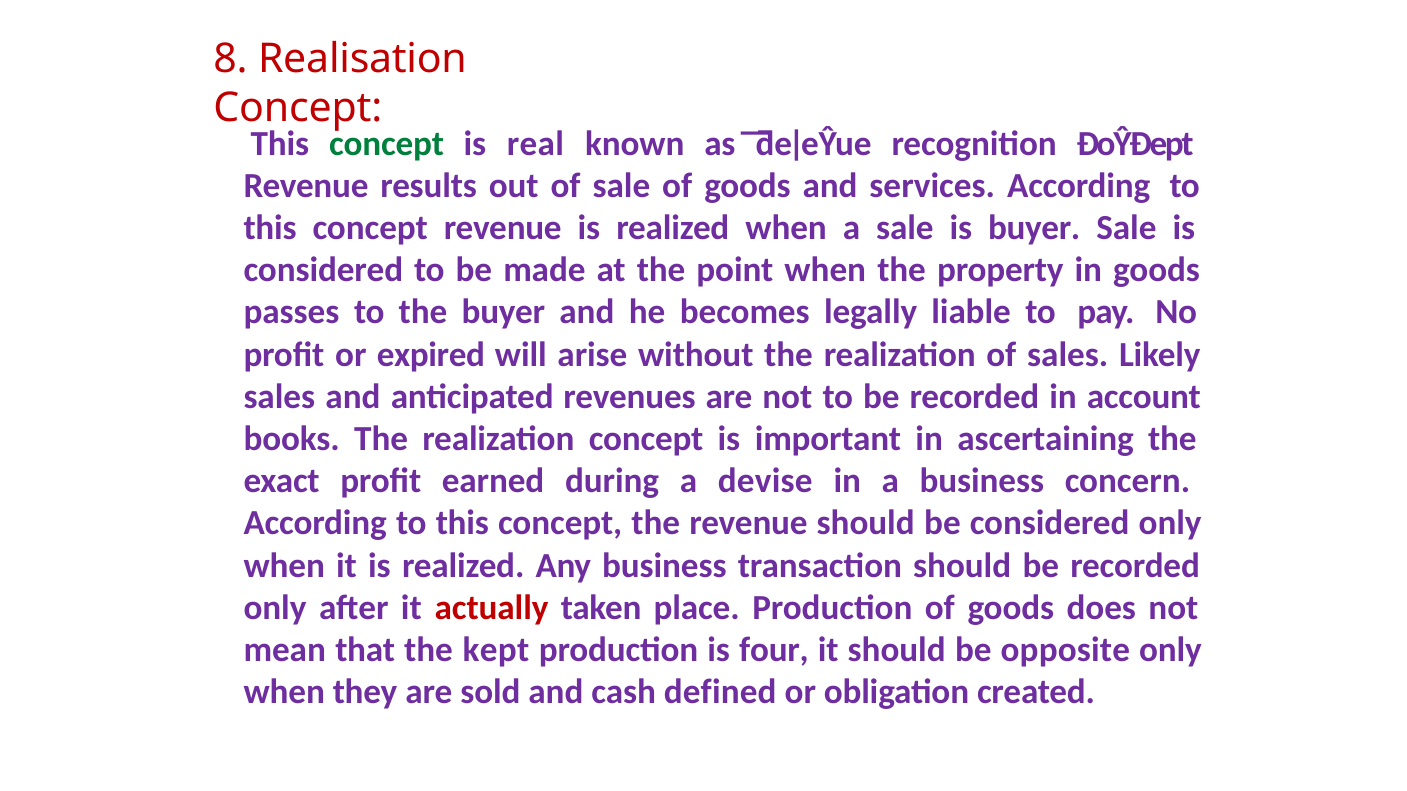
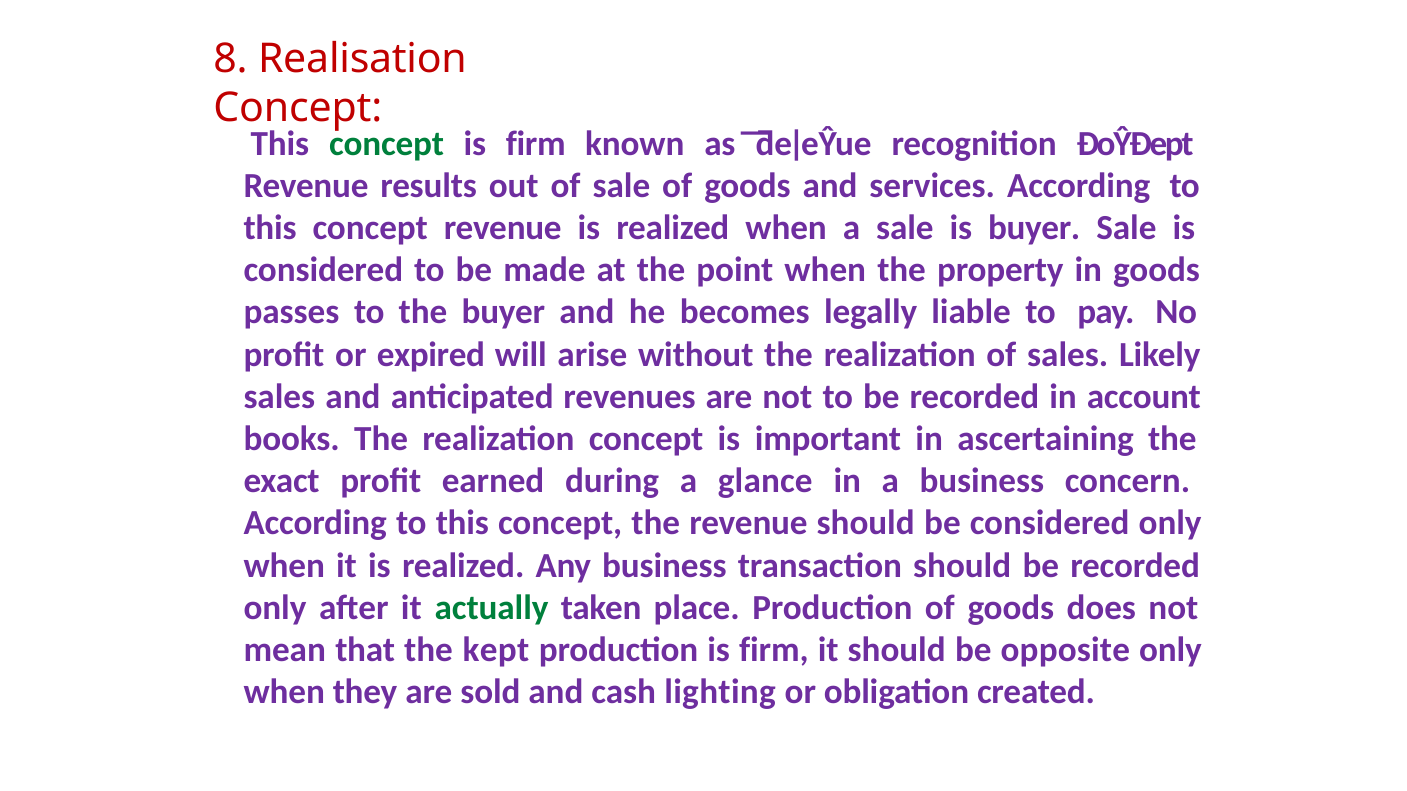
real: real -> firm (536, 144)
devise: devise -> glance (765, 481)
actually colour: red -> green (492, 608)
production is four: four -> firm (774, 650)
defined: defined -> lighting (720, 692)
